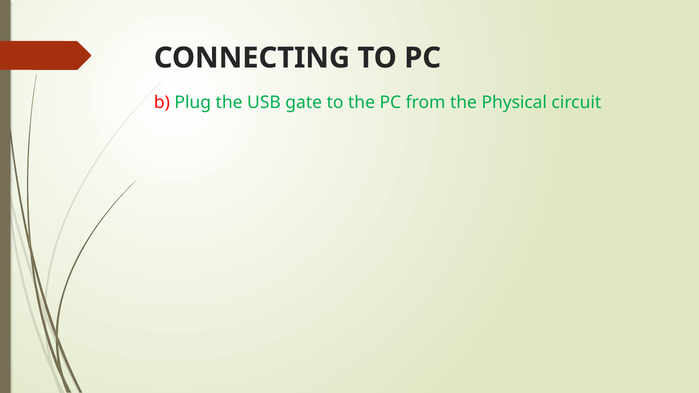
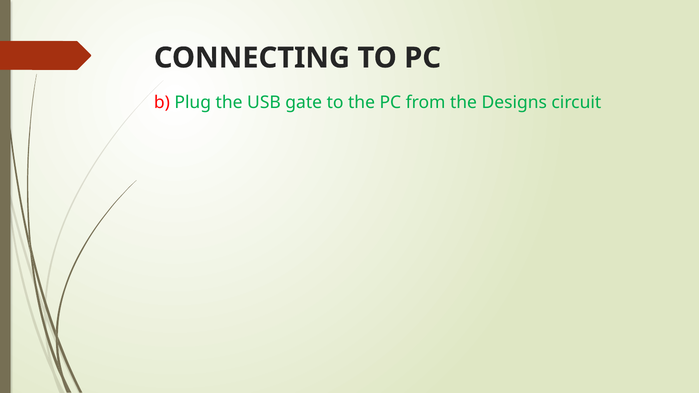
Physical: Physical -> Designs (514, 103)
